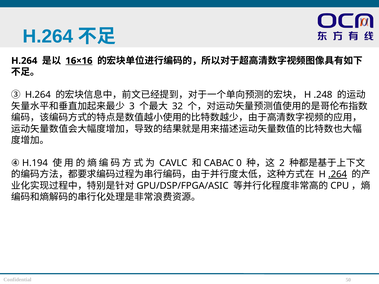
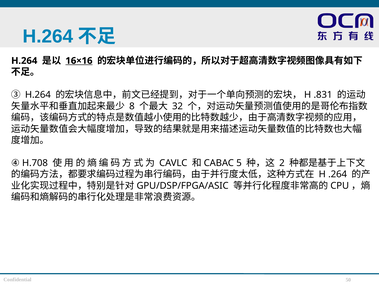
.248: .248 -> .831 (323, 95)
3: 3 -> 8 (132, 106)
H.194: H.194 -> H.708 (35, 163)
0: 0 -> 5 (239, 163)
.264 underline: present -> none (338, 174)
